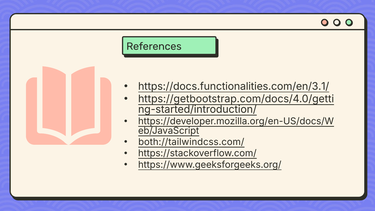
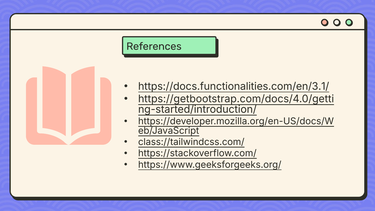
both://tailwindcss.com/: both://tailwindcss.com/ -> class://tailwindcss.com/ (191, 142)
